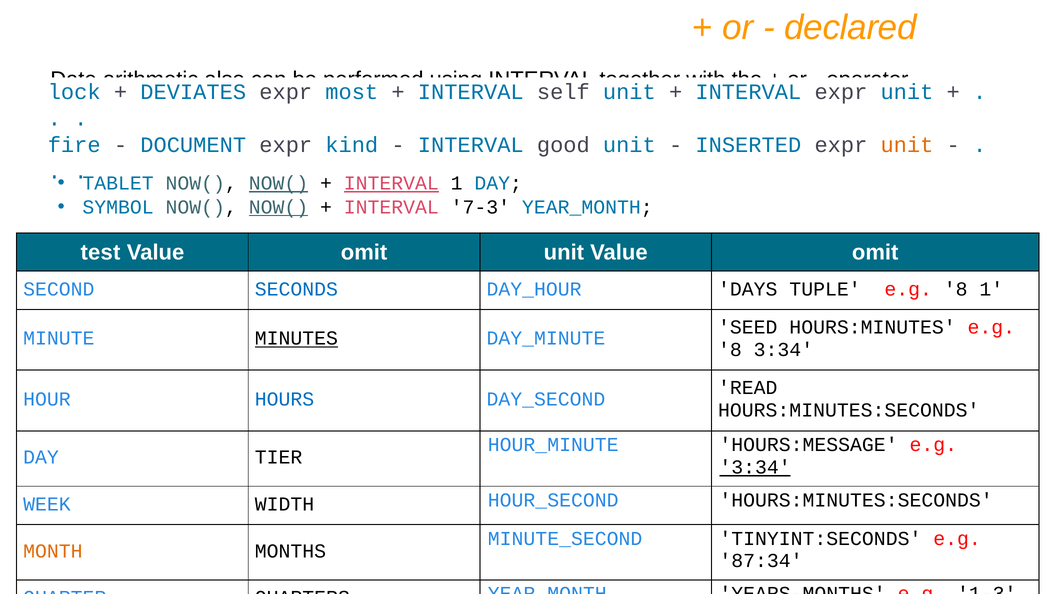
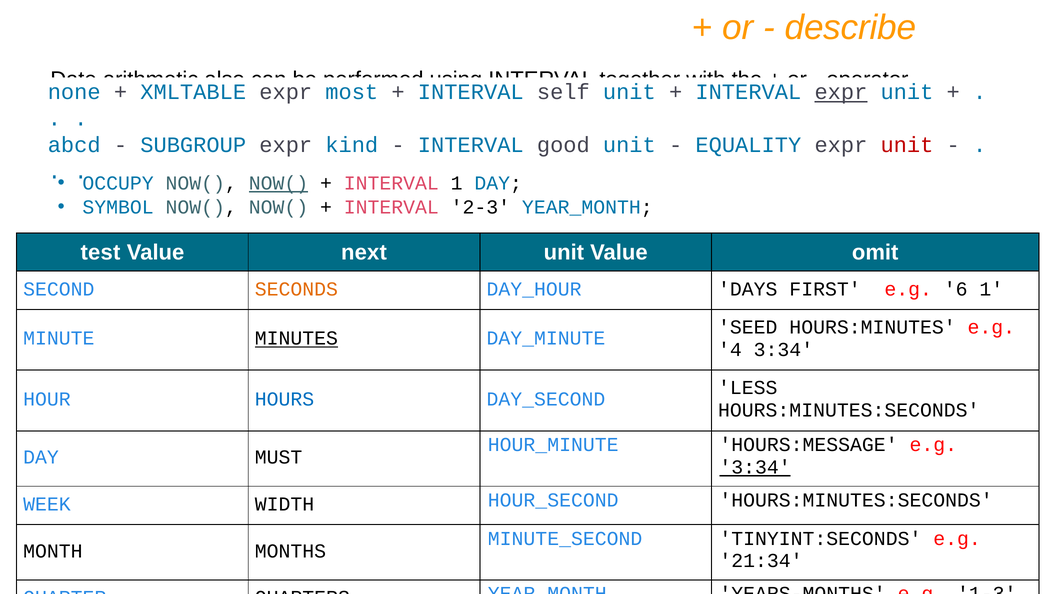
declared: declared -> describe (850, 27)
lock: lock -> none (74, 92)
DEVIATES: DEVIATES -> XMLTABLE (193, 92)
expr underline: none -> present (841, 92)
fire: fire -> abcd (74, 145)
DOCUMENT: DOCUMENT -> SUBGROUP (193, 145)
INSERTED: INSERTED -> EQUALITY (748, 145)
unit colour: orange -> red (907, 145)
TABLET: TABLET -> OCCUPY (118, 183)
INTERVAL underline: present -> none (391, 183)
NOW( underline: present -> none (278, 207)
7-3: 7-3 -> 2-3 (480, 207)
omit: omit -> next (364, 252)
SECONDS colour: blue -> orange (296, 289)
TUPLE: TUPLE -> FIRST (825, 289)
8: 8 -> 6 (956, 289)
8: 8 -> 4 (730, 350)
READ: READ -> LESS (748, 388)
TIER: TIER -> MUST (279, 457)
MONTH colour: orange -> black (53, 551)
87:34: 87:34 -> 21:34 (761, 561)
